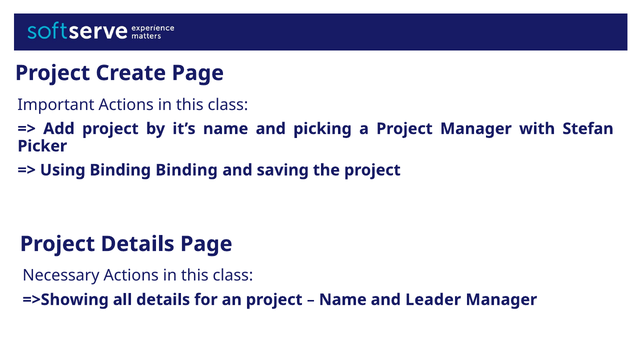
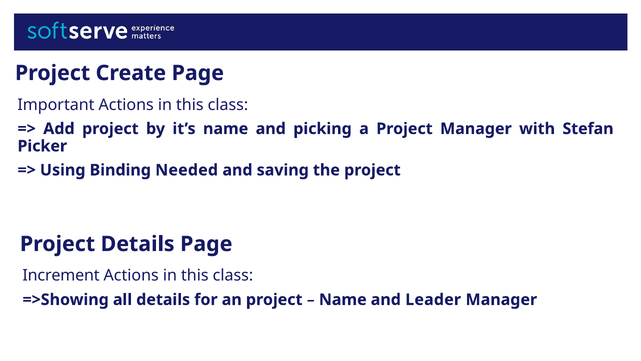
Binding Binding: Binding -> Needed (187, 170)
Necessary: Necessary -> Increment (61, 275)
